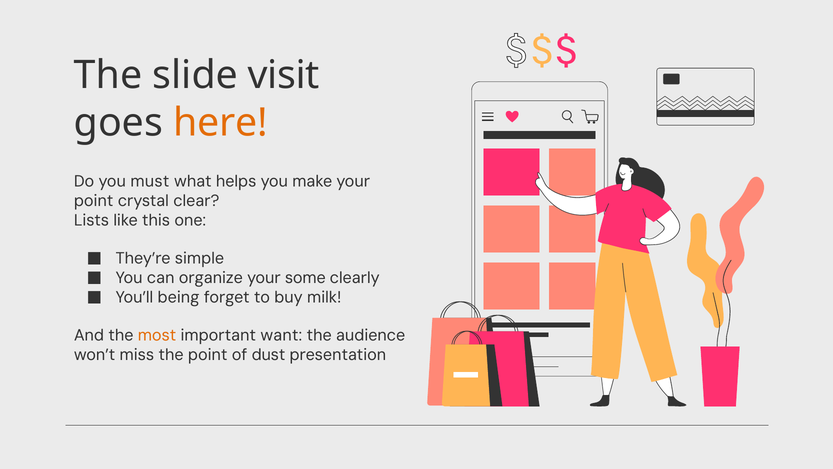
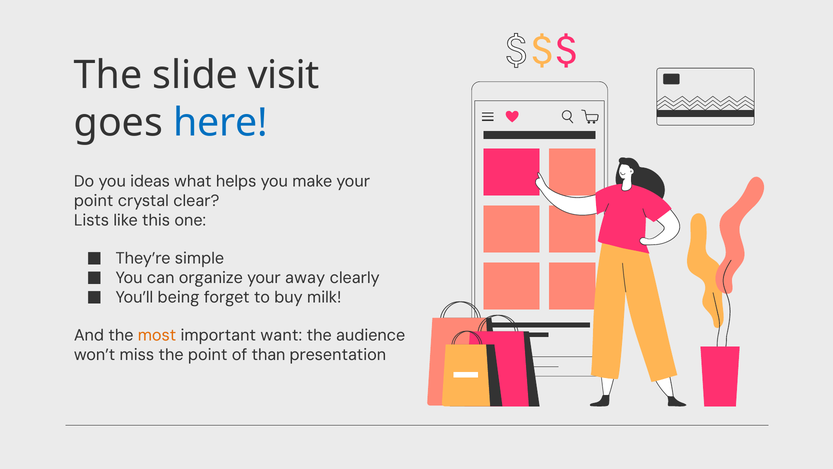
here colour: orange -> blue (221, 123)
must: must -> ideas (150, 181)
some: some -> away (305, 278)
dust: dust -> than (269, 354)
